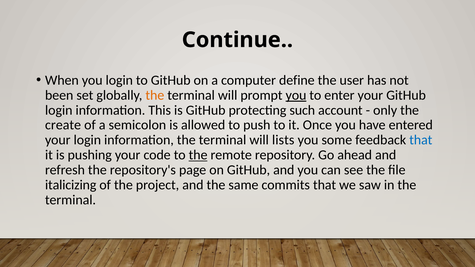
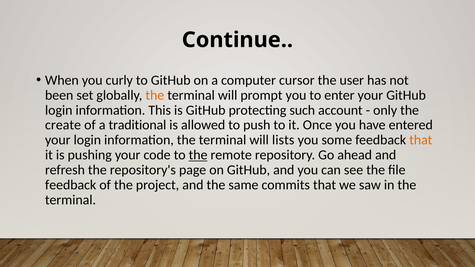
you login: login -> curly (119, 80)
define: define -> cursor (297, 80)
you underline: present -> none (296, 95)
semicolon: semicolon -> traditional (137, 125)
that colour: blue -> orange (421, 140)
italicizing: italicizing -> feedback (71, 185)
